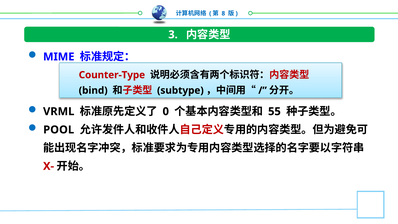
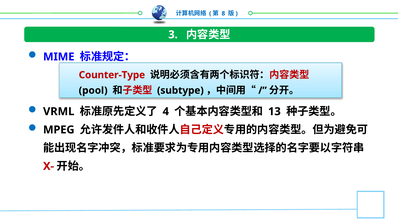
bind: bind -> pool (93, 90)
0: 0 -> 4 (166, 111)
55: 55 -> 13 (274, 111)
POOL: POOL -> MPEG (59, 130)
